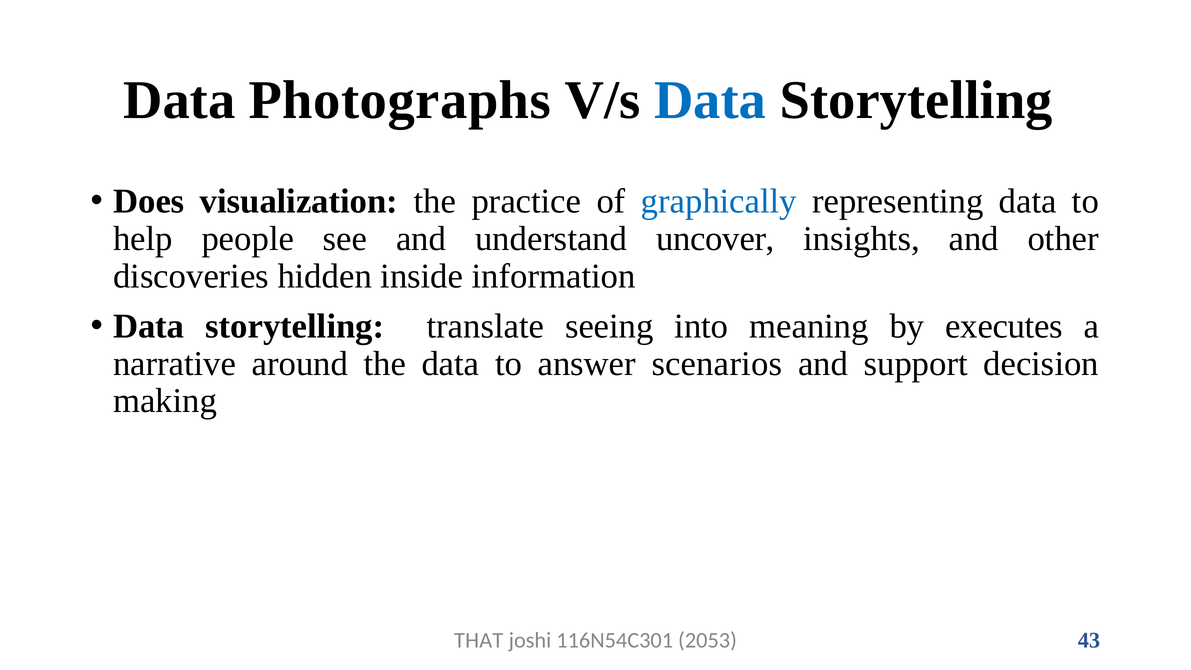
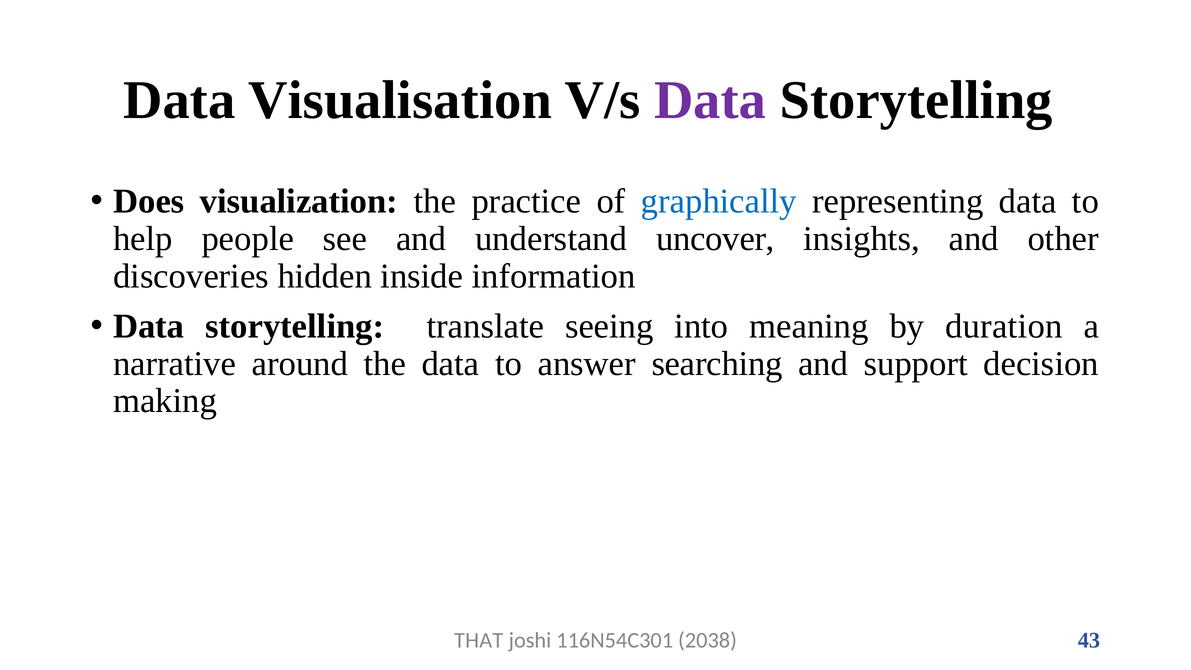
Photographs: Photographs -> Visualisation (400, 100)
Data colour: blue -> purple (710, 100)
executes: executes -> duration (1004, 326)
scenarios: scenarios -> searching (717, 364)
2053: 2053 -> 2038 (708, 640)
